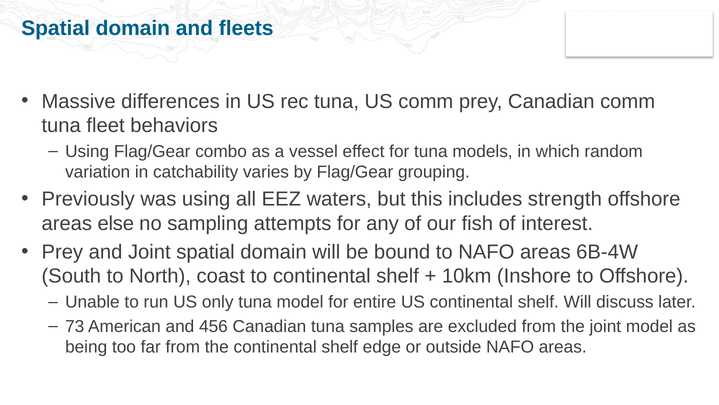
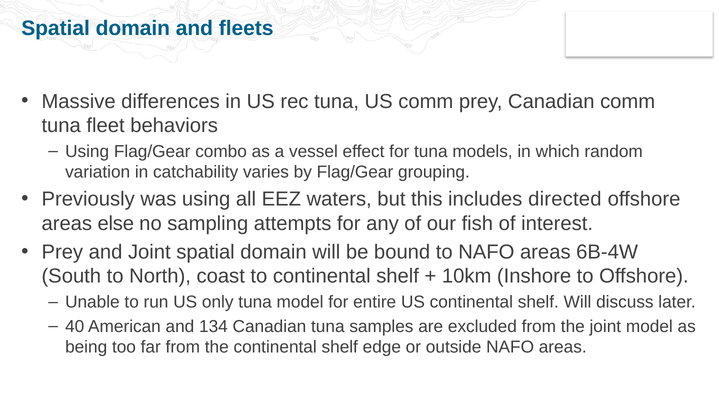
strength: strength -> directed (565, 199)
73: 73 -> 40 (75, 326)
456: 456 -> 134 (213, 326)
